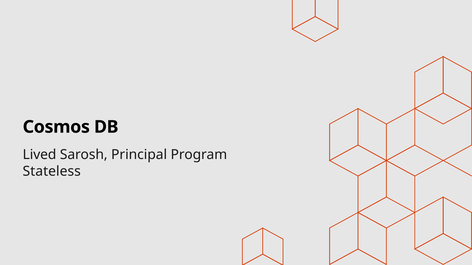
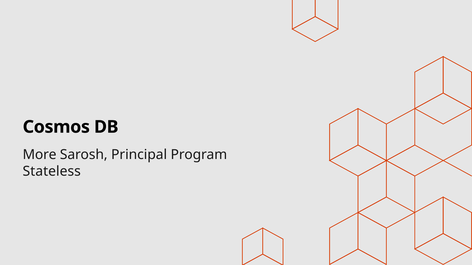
Lived: Lived -> More (40, 155)
